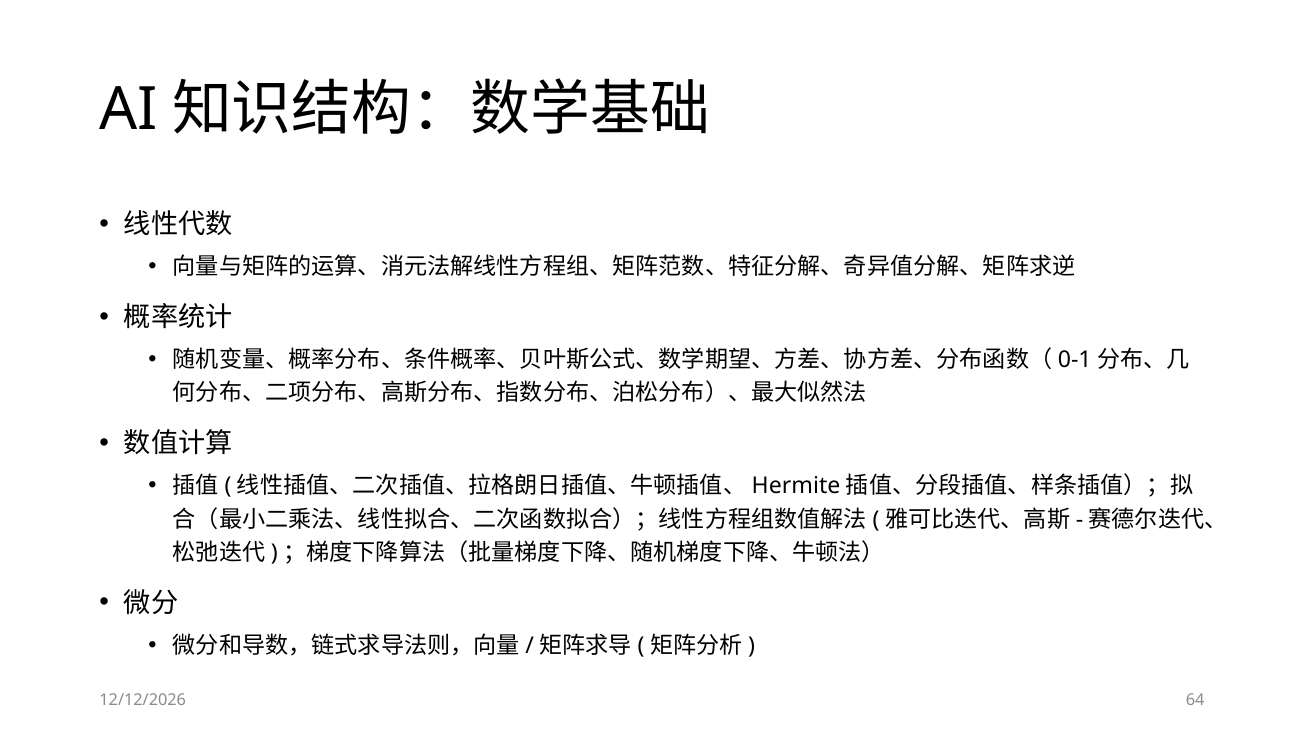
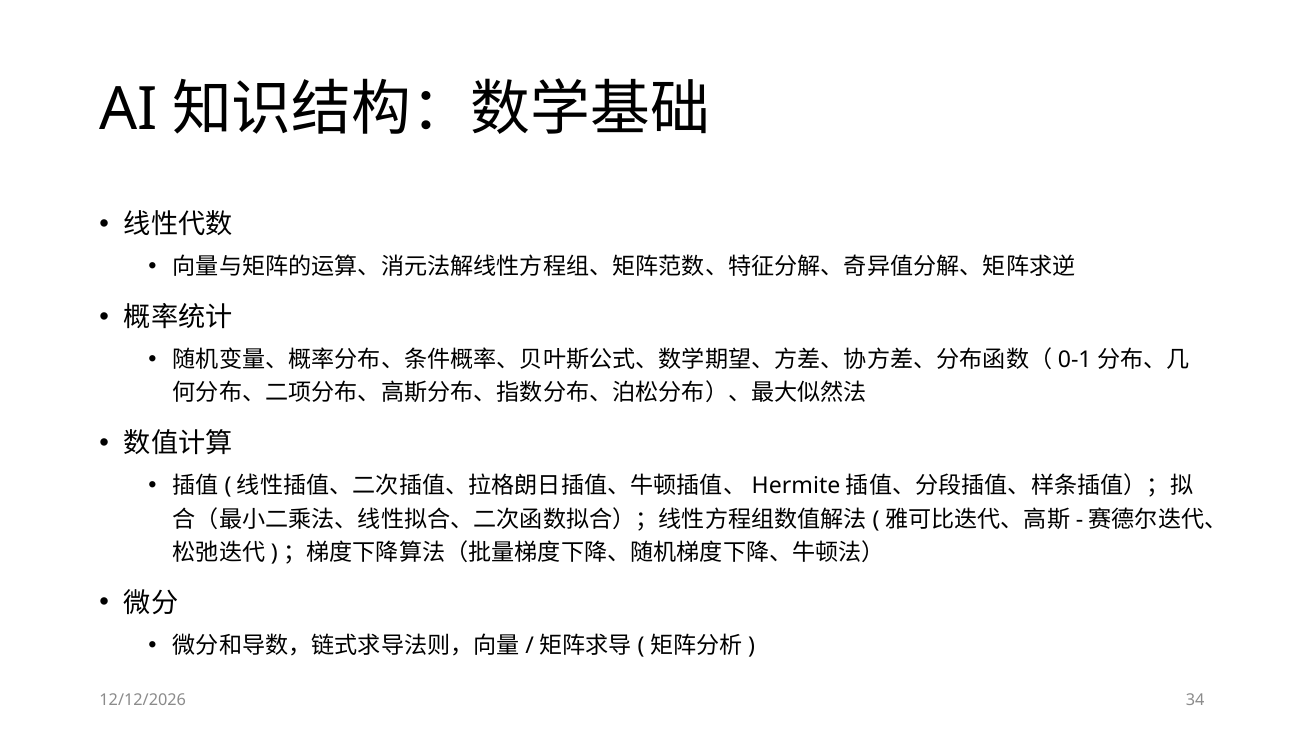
64: 64 -> 34 (1195, 699)
